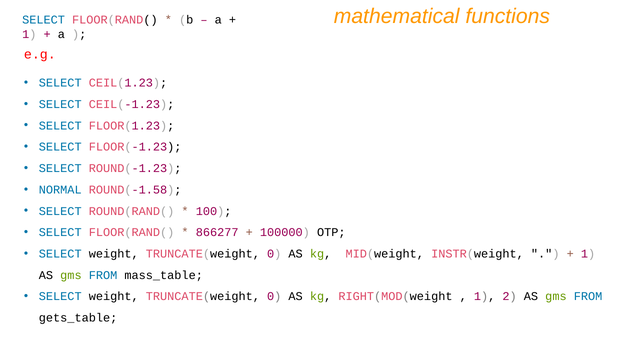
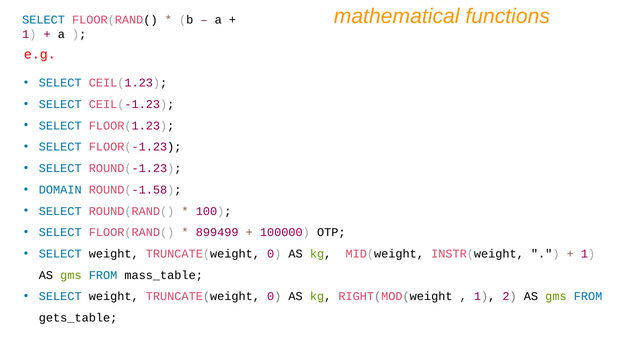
NORMAL: NORMAL -> DOMAIN (60, 190)
866277: 866277 -> 899499 (217, 233)
